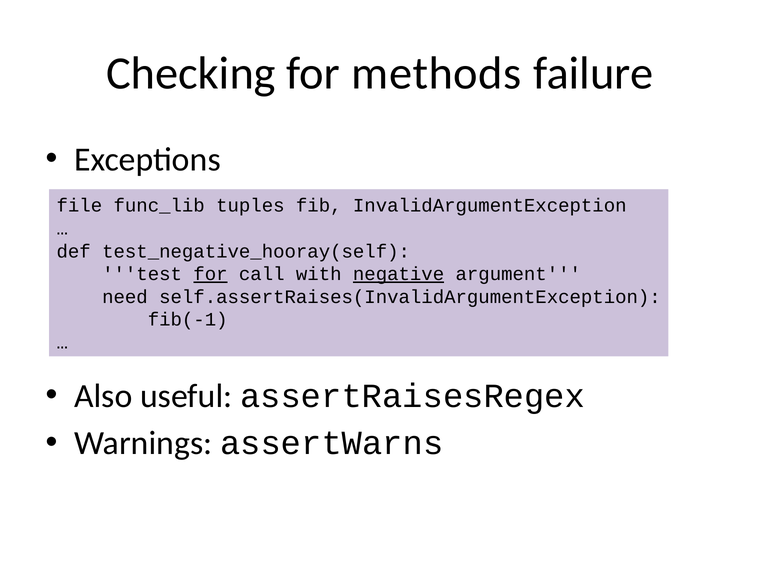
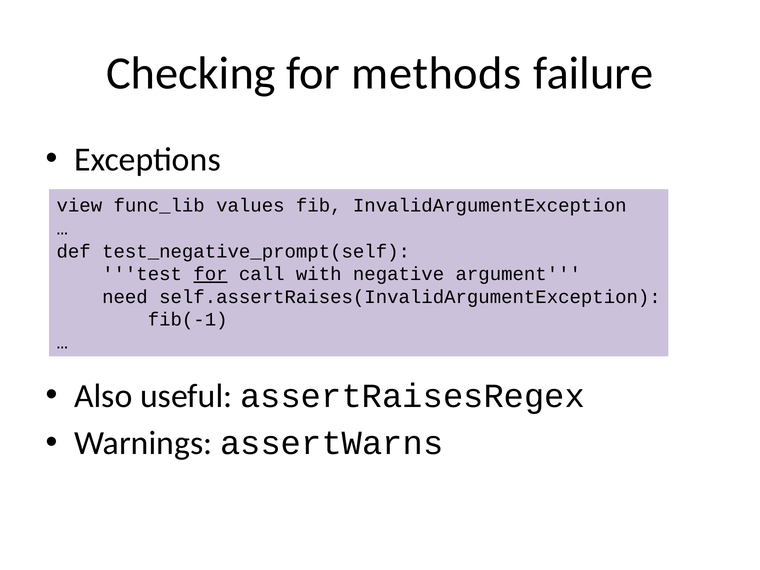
file: file -> view (79, 206)
tuples: tuples -> values (250, 206)
test_negative_hooray(self: test_negative_hooray(self -> test_negative_prompt(self (256, 251)
negative underline: present -> none (399, 274)
